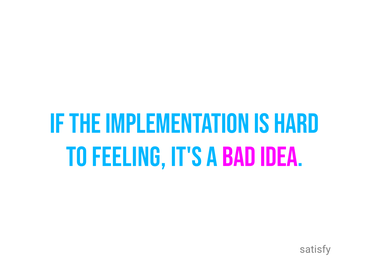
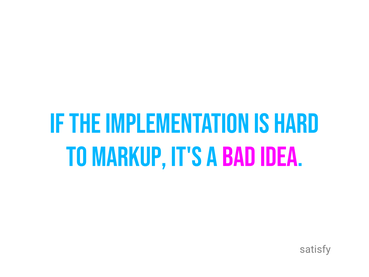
feeling: feeling -> markup (129, 157)
